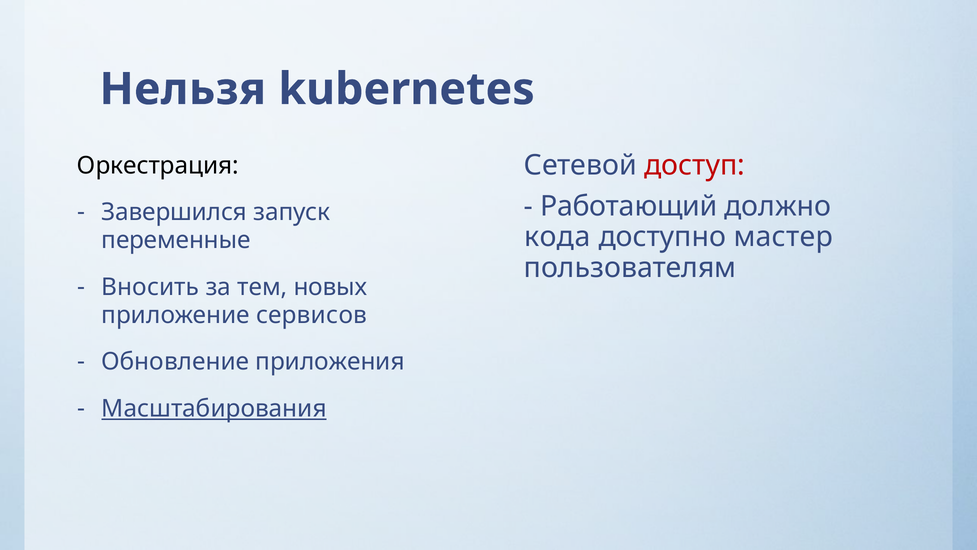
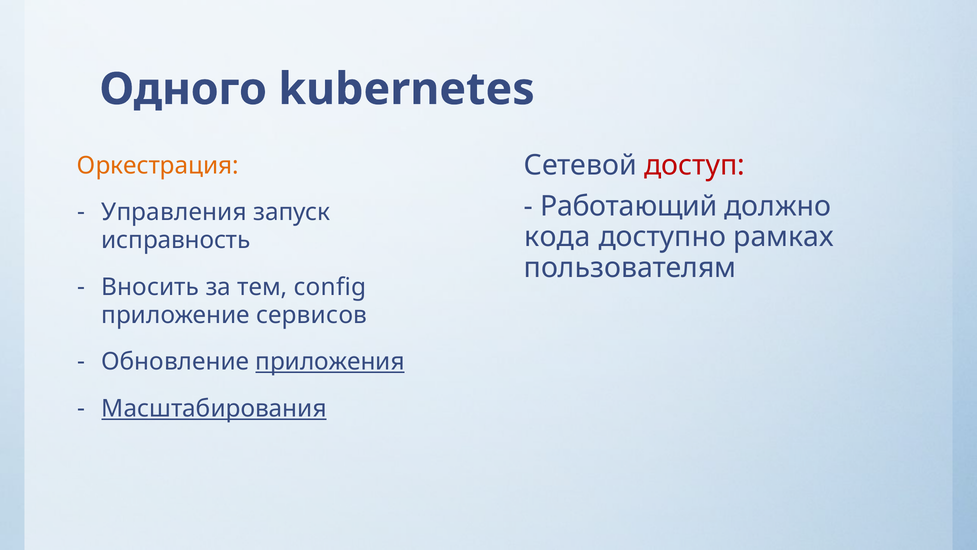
Нельзя: Нельзя -> Одного (183, 89)
Оркестрация colour: black -> orange (158, 165)
Завершился: Завершился -> Управления (174, 212)
мастер: мастер -> рамках (784, 237)
переменные: переменные -> исправность (176, 240)
новых: новых -> config (330, 287)
приложения underline: none -> present (330, 362)
